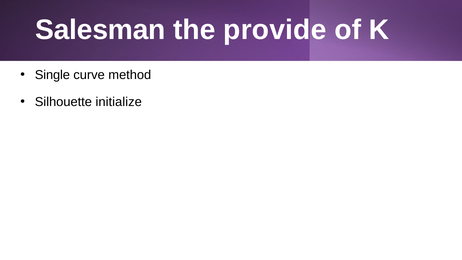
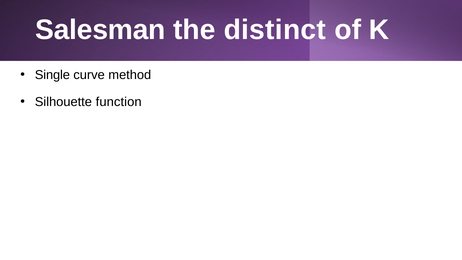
provide: provide -> distinct (275, 30)
initialize: initialize -> function (119, 102)
